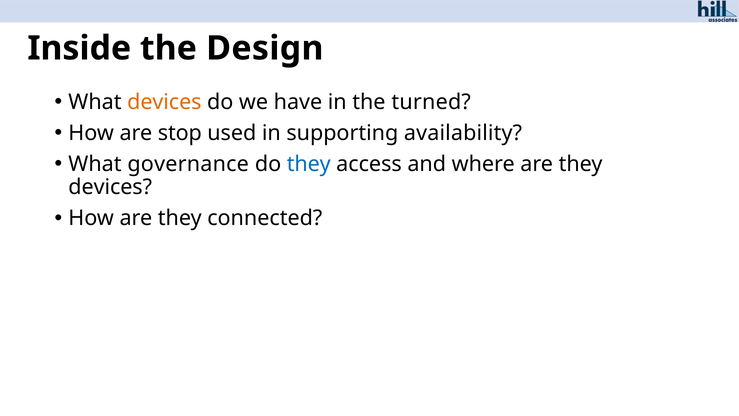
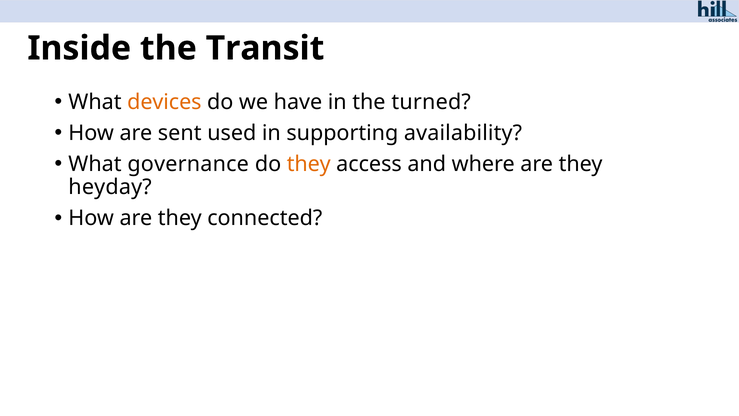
Design: Design -> Transit (265, 48)
stop: stop -> sent (180, 133)
they colour: blue -> orange (309, 164)
devices: devices -> heyday (110, 187)
